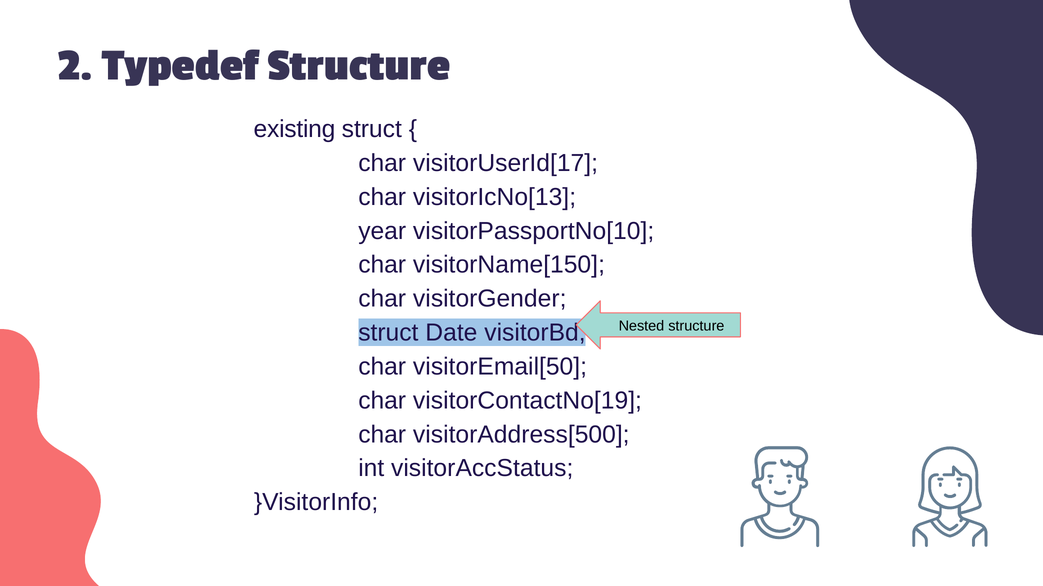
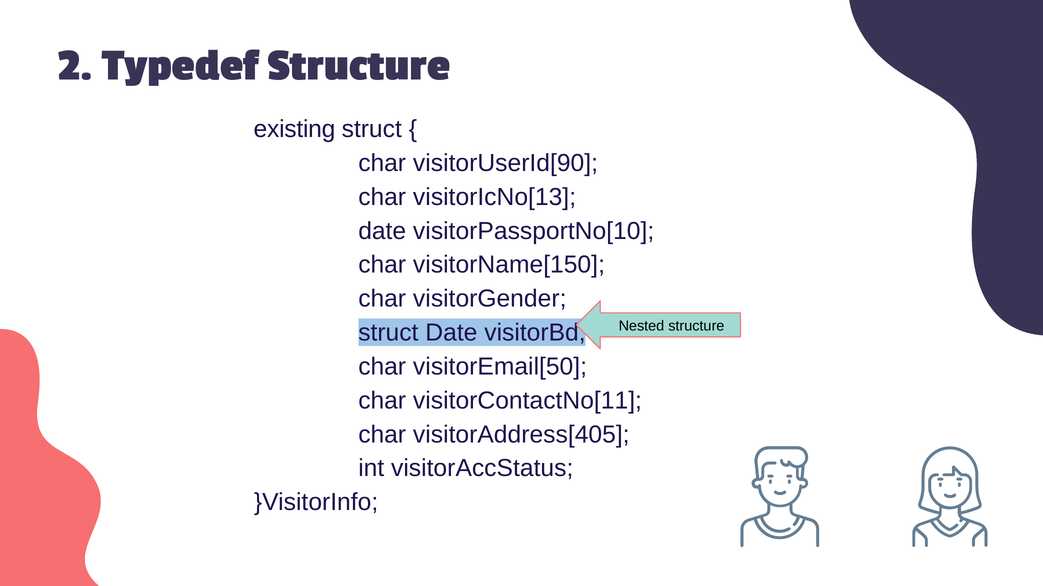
visitorUserId[17: visitorUserId[17 -> visitorUserId[90 (505, 163)
year: year -> date (382, 231)
visitorContactNo[19: visitorContactNo[19 -> visitorContactNo[11 (527, 401)
visitorAddress[500: visitorAddress[500 -> visitorAddress[405 (521, 435)
